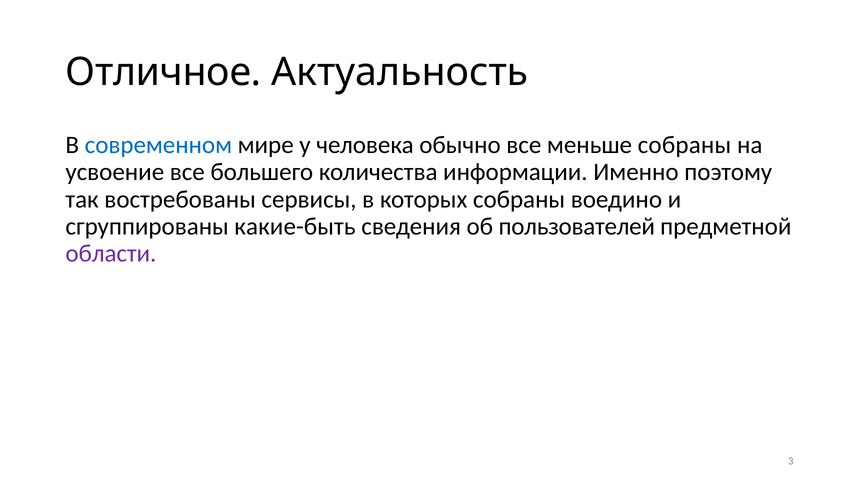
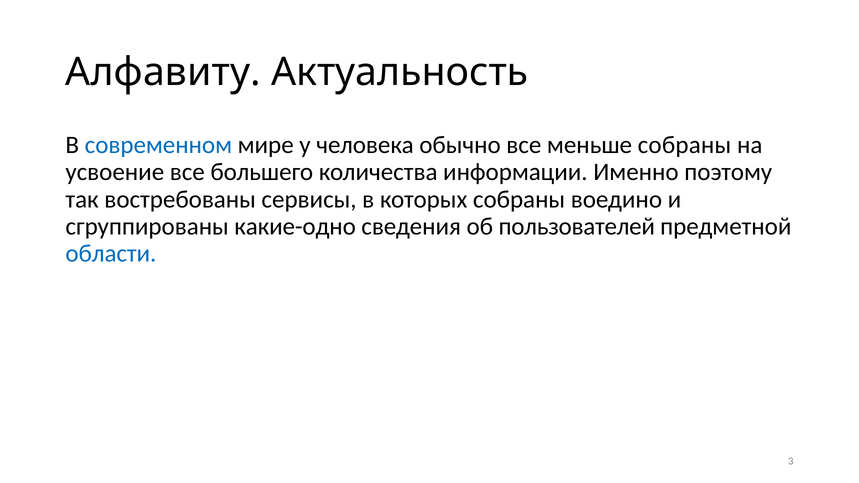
Отличное: Отличное -> Алфавиту (163, 72)
какие-быть: какие-быть -> какие-одно (295, 226)
области colour: purple -> blue (111, 253)
